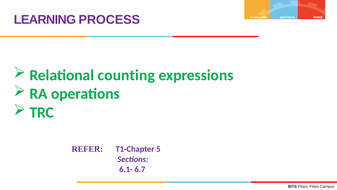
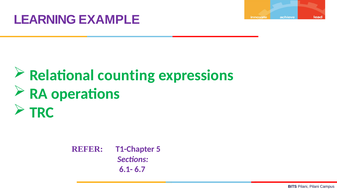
PROCESS: PROCESS -> EXAMPLE (109, 20)
